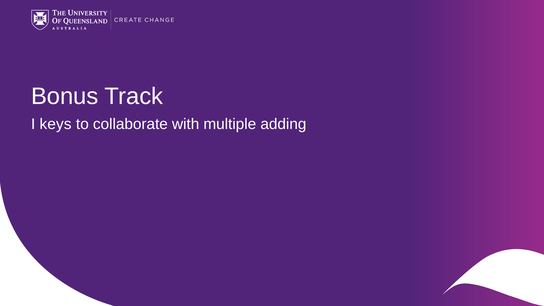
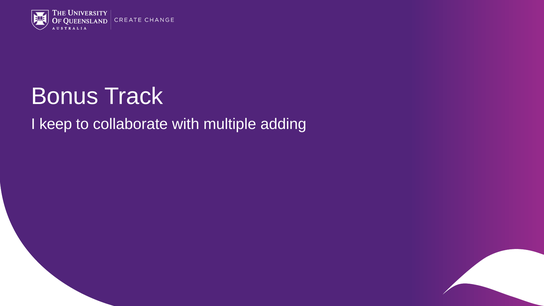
keys: keys -> keep (56, 124)
